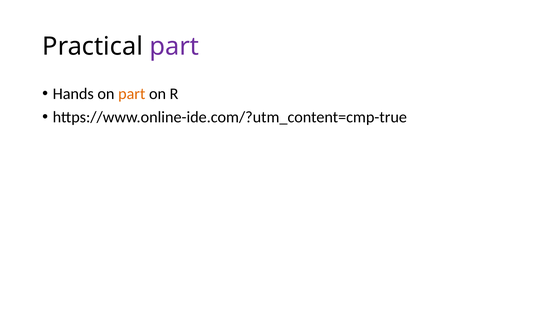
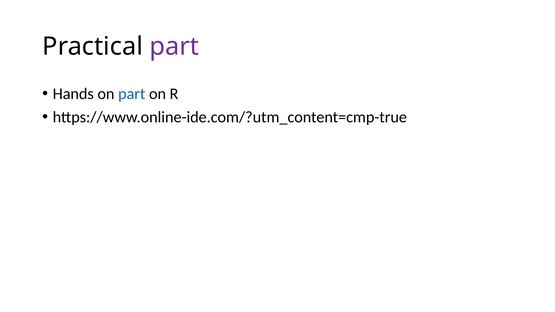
part colour: orange -> blue (132, 94)
